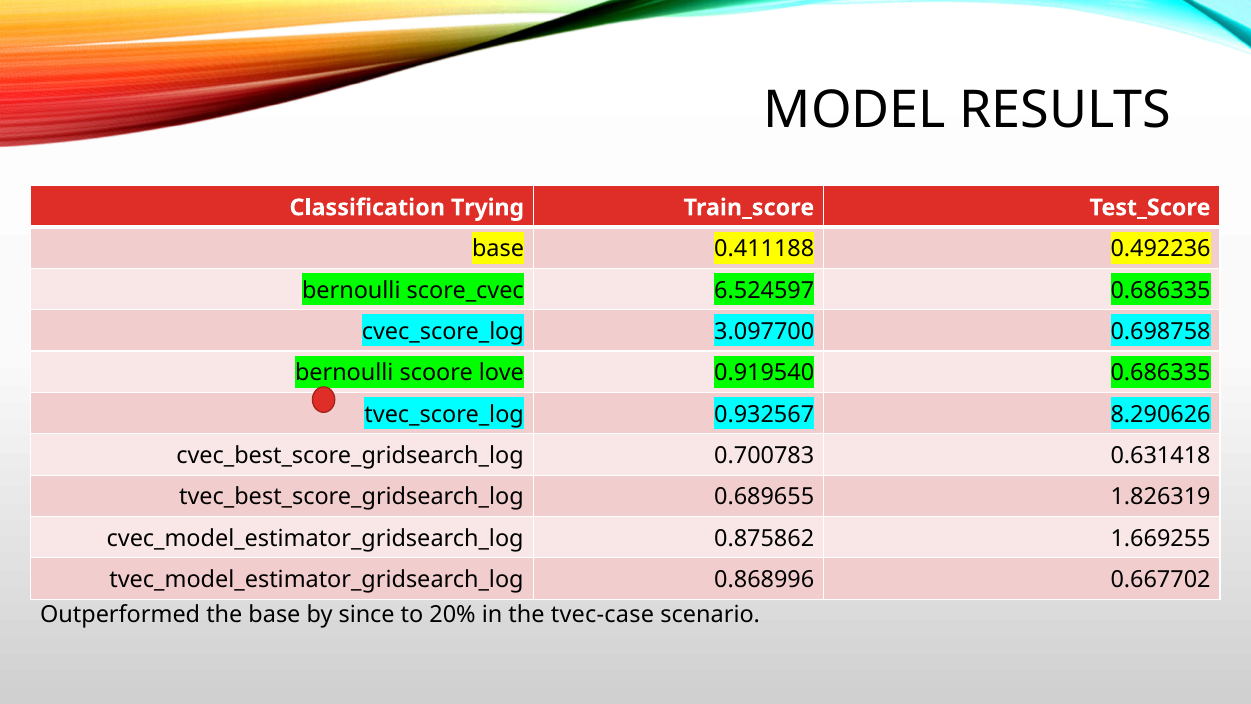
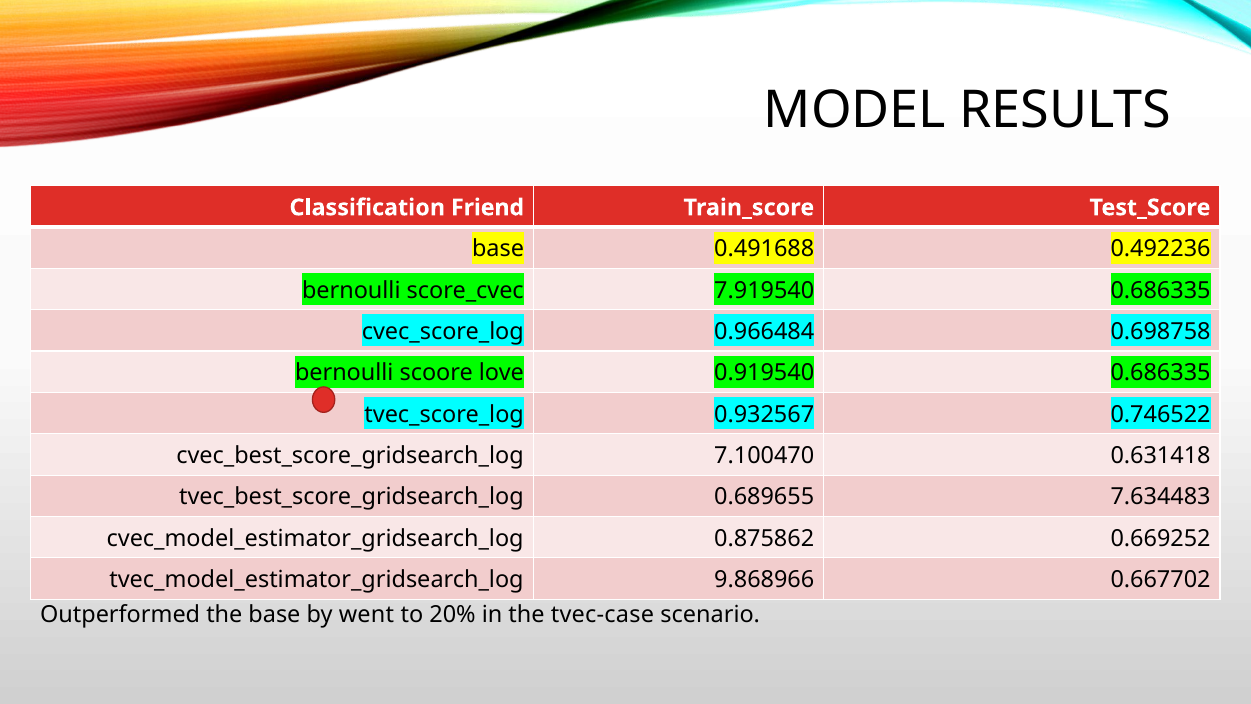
Trying: Trying -> Friend (488, 208)
0.411188: 0.411188 -> 0.491688 (764, 249)
6.524597: 6.524597 -> 7.919540 (764, 290)
3.097700: 3.097700 -> 0.966484 (764, 332)
8.290626: 8.290626 -> 0.746522 (1161, 414)
0.700783: 0.700783 -> 7.100470 (764, 456)
1.826319: 1.826319 -> 7.634483 (1161, 497)
1.669255: 1.669255 -> 0.669252 (1161, 538)
0.868996: 0.868996 -> 9.868966 (764, 580)
since: since -> went (366, 615)
